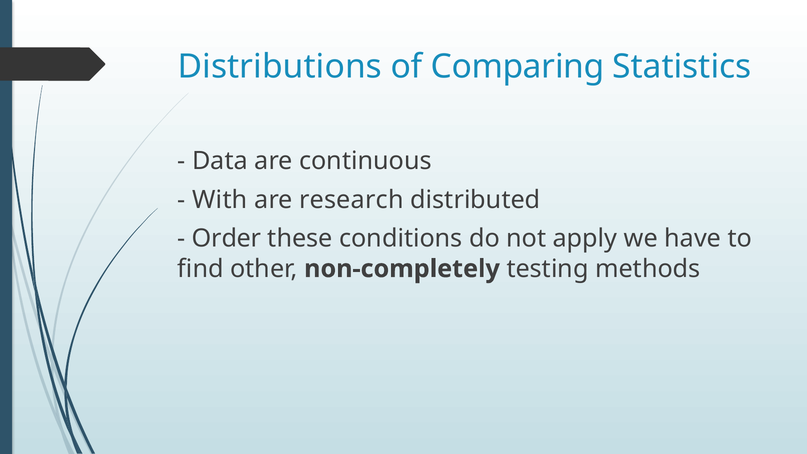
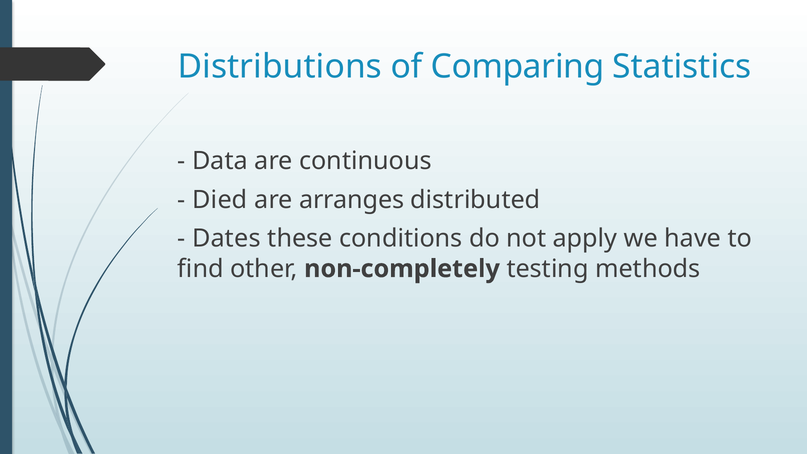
With: With -> Died (220, 200)
research: research -> arranges (352, 200)
Order: Order -> Dates (226, 238)
